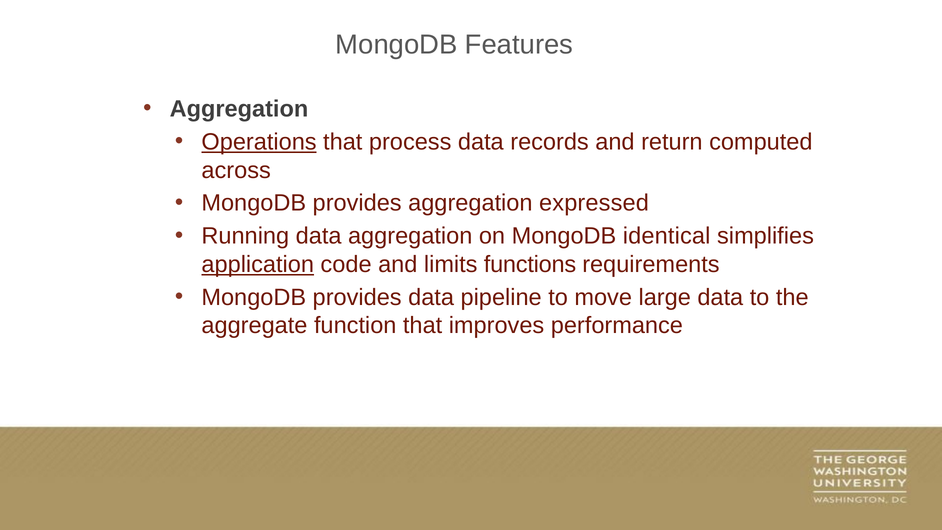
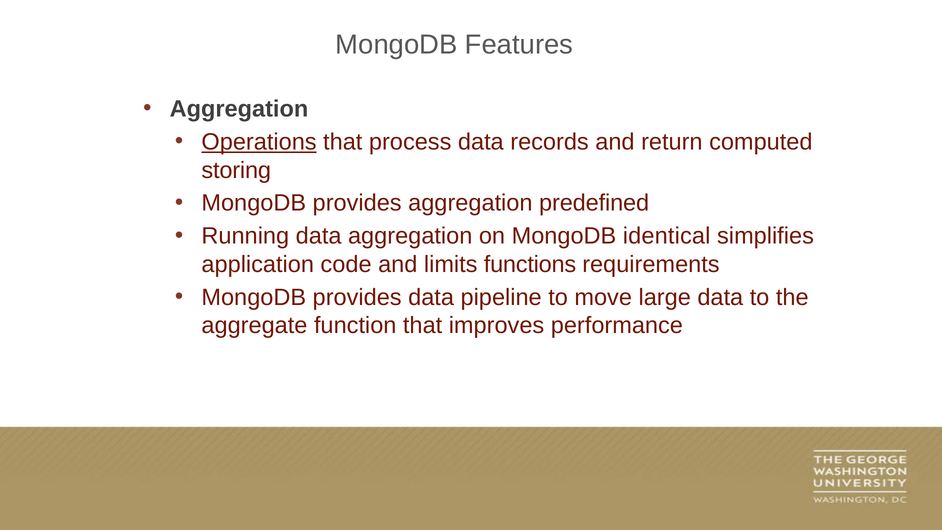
across: across -> storing (236, 170)
expressed: expressed -> predefined (594, 203)
application underline: present -> none (258, 264)
